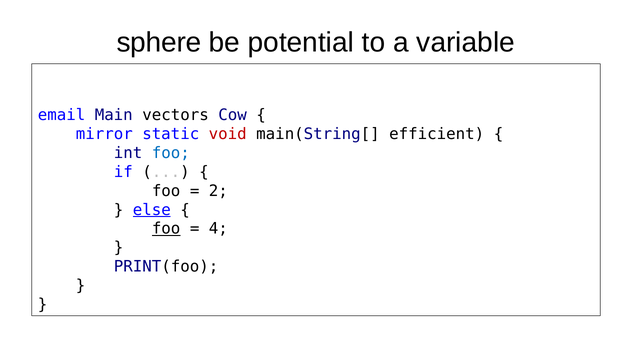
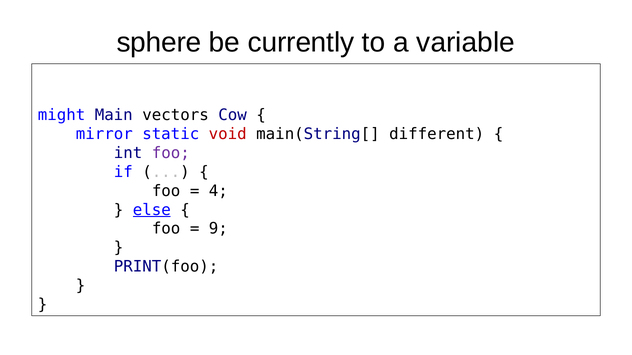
potential: potential -> currently (301, 43)
email: email -> might (62, 115)
efficient: efficient -> different (437, 134)
foo colour: blue -> purple (171, 153)
2: 2 -> 4 (218, 191)
foo underline: present -> none (166, 229)
4: 4 -> 9 (218, 229)
